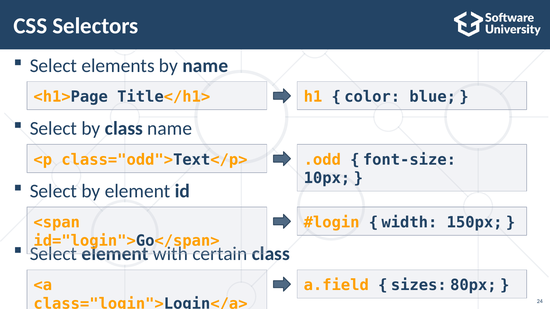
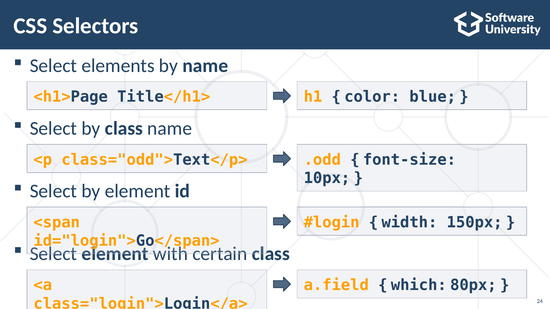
sizes: sizes -> which (419, 285)
